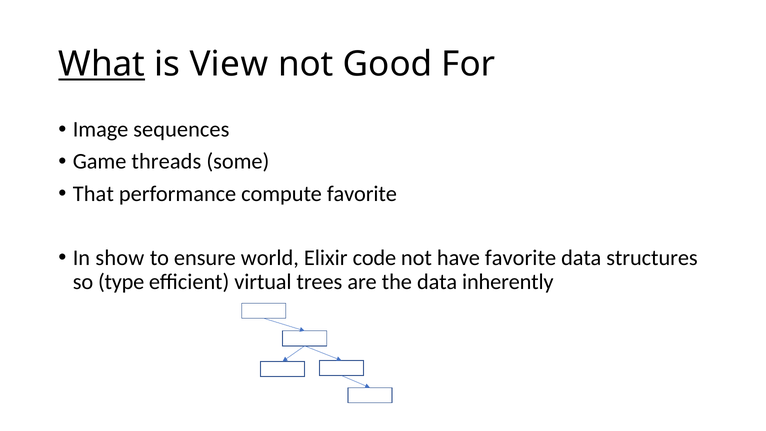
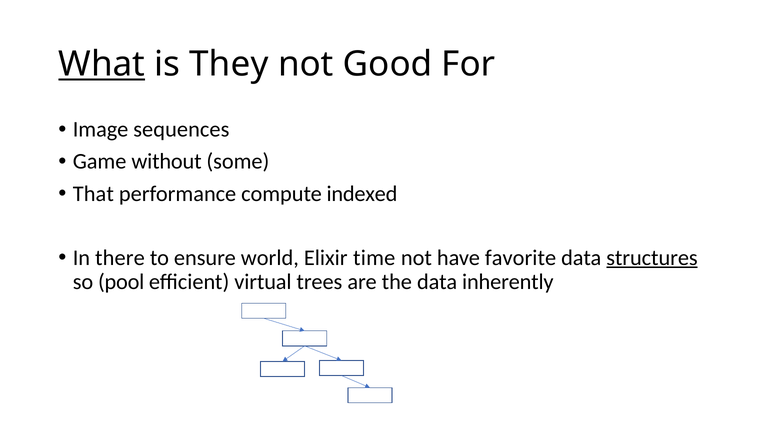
View: View -> They (229, 64)
threads: threads -> without (167, 162)
compute favorite: favorite -> indexed (362, 194)
show: show -> there (120, 258)
code: code -> time (374, 258)
structures underline: none -> present (652, 258)
type: type -> pool (121, 282)
